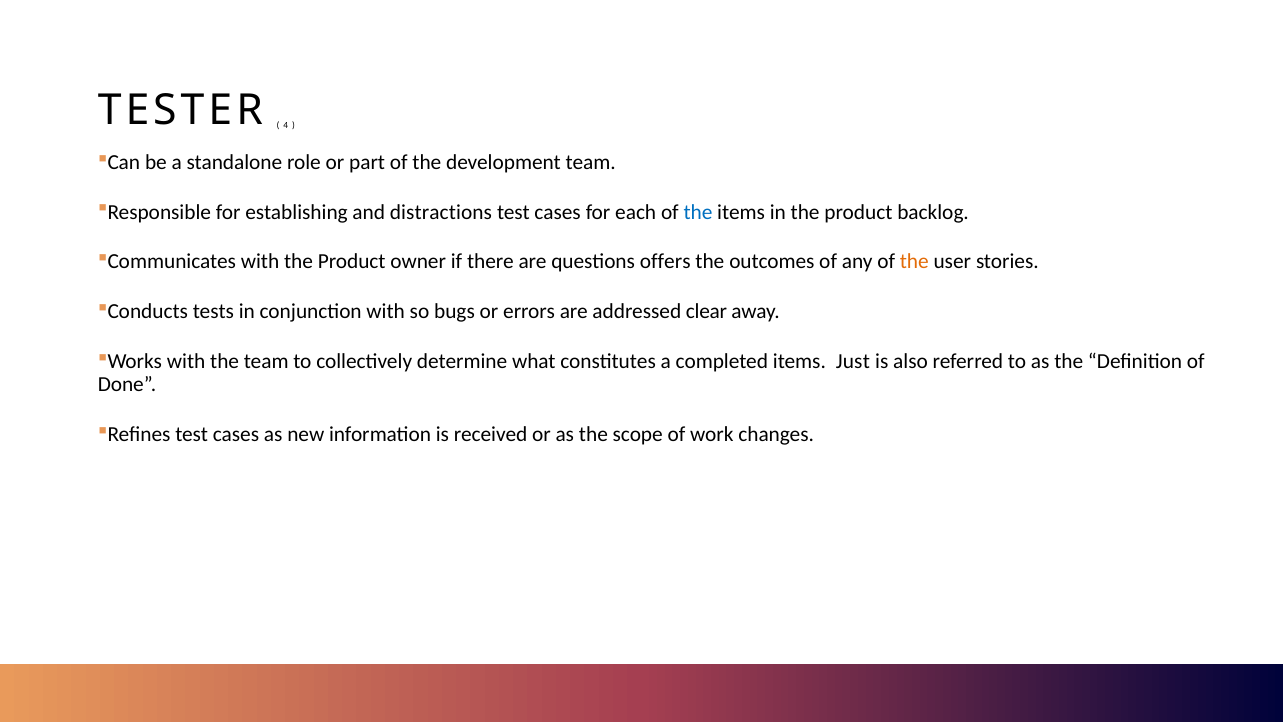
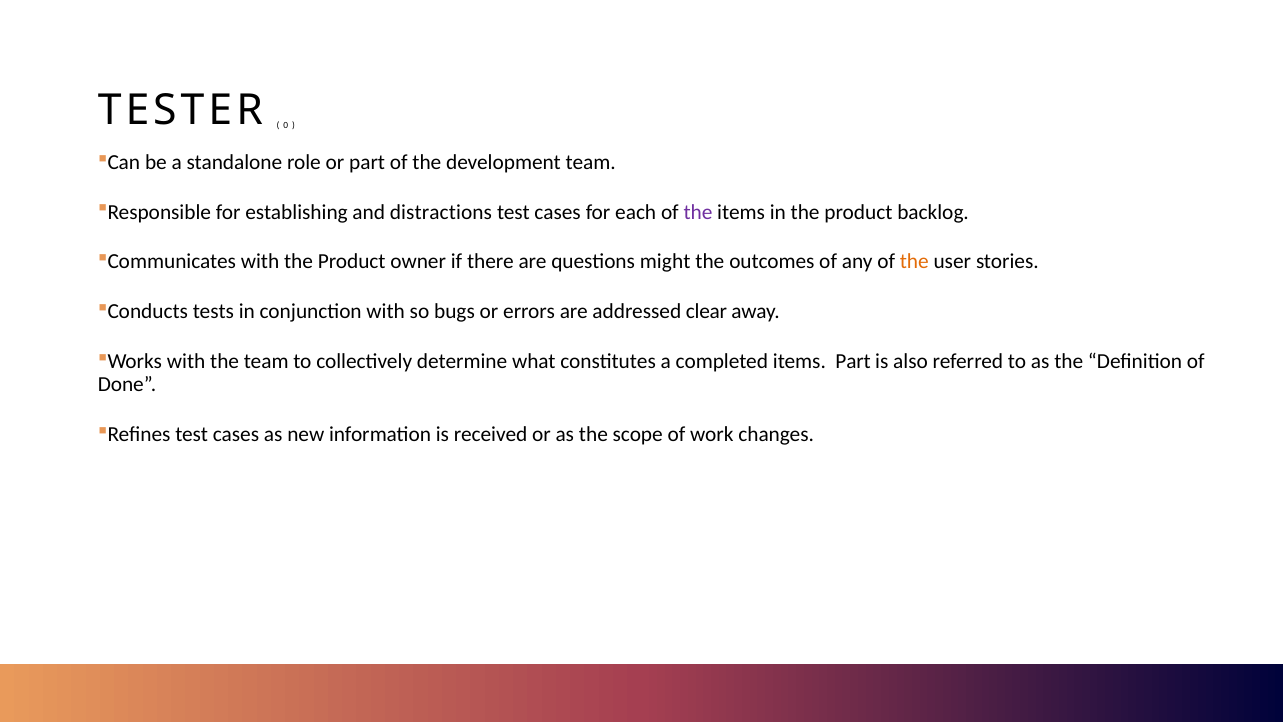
4: 4 -> 0 (286, 125)
the colour: blue -> purple (698, 212)
offers: offers -> might (665, 262)
items Just: Just -> Part (853, 361)
